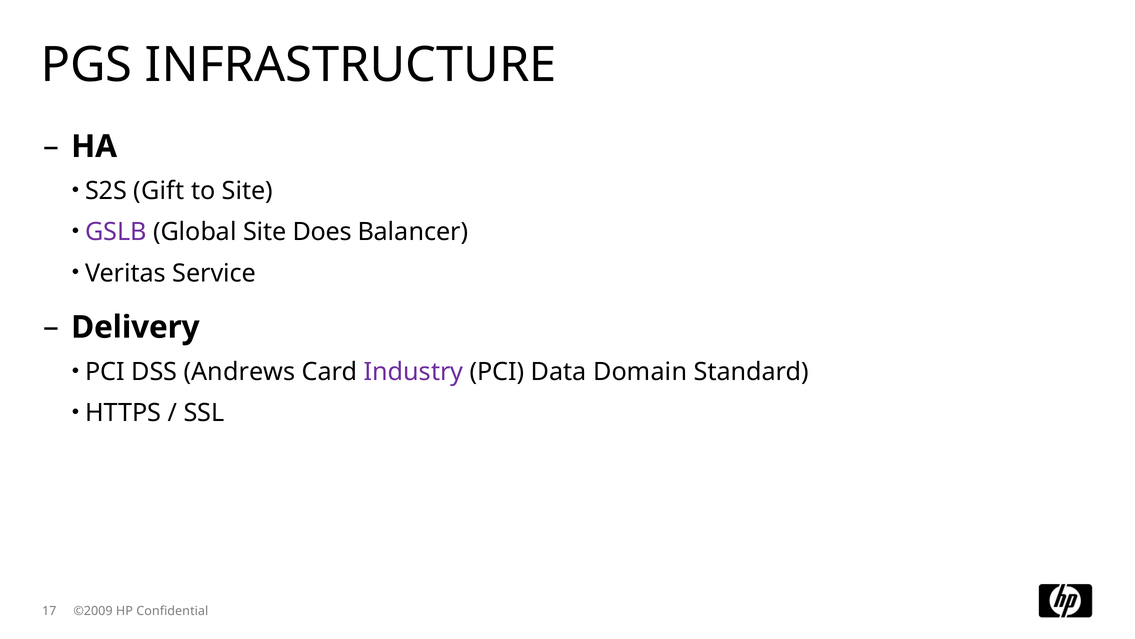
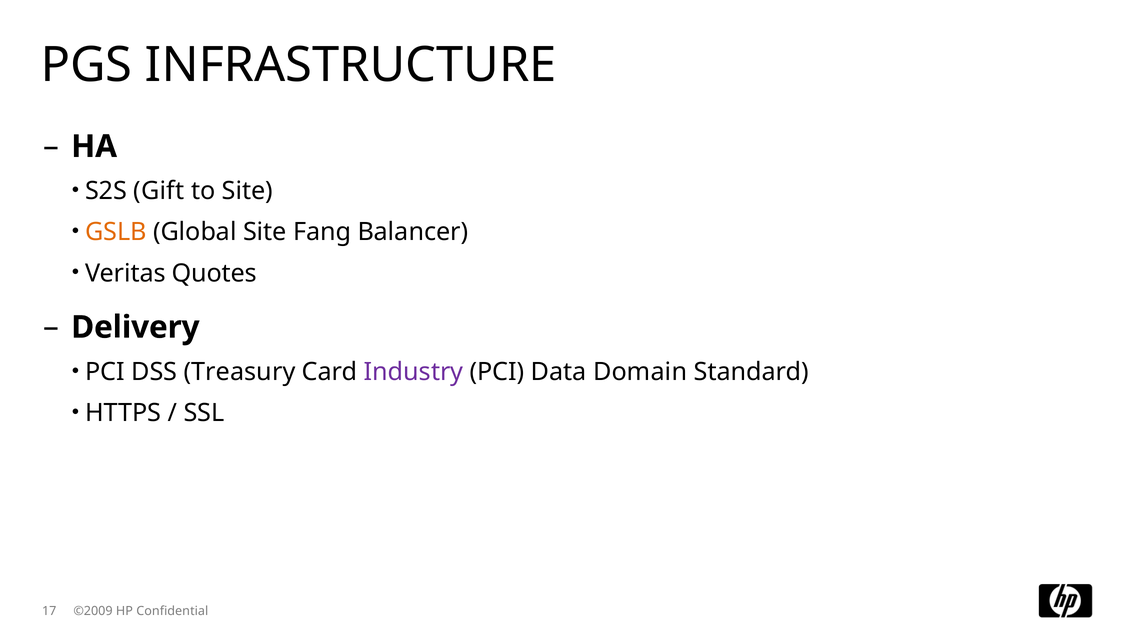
GSLB colour: purple -> orange (116, 232)
Does: Does -> Fang (322, 232)
Service: Service -> Quotes (214, 273)
Andrews: Andrews -> Treasury (239, 372)
